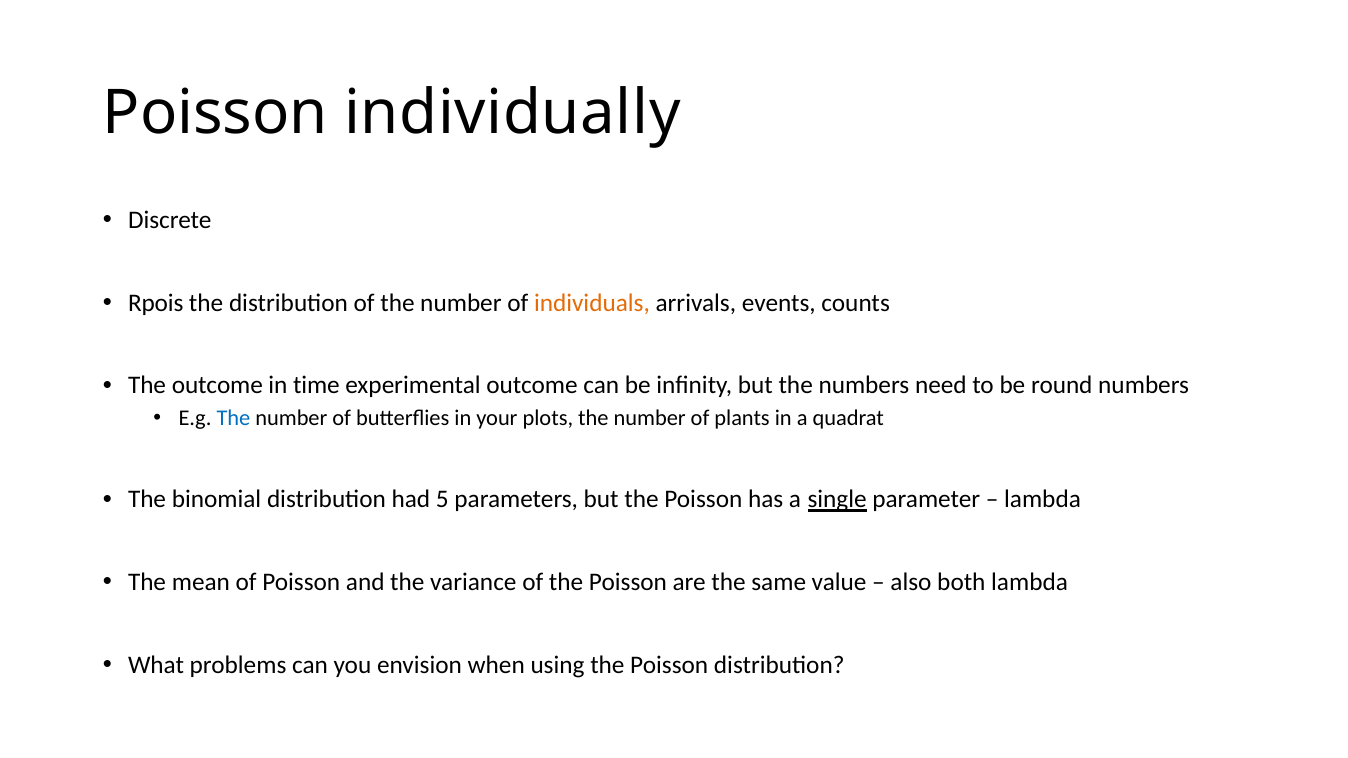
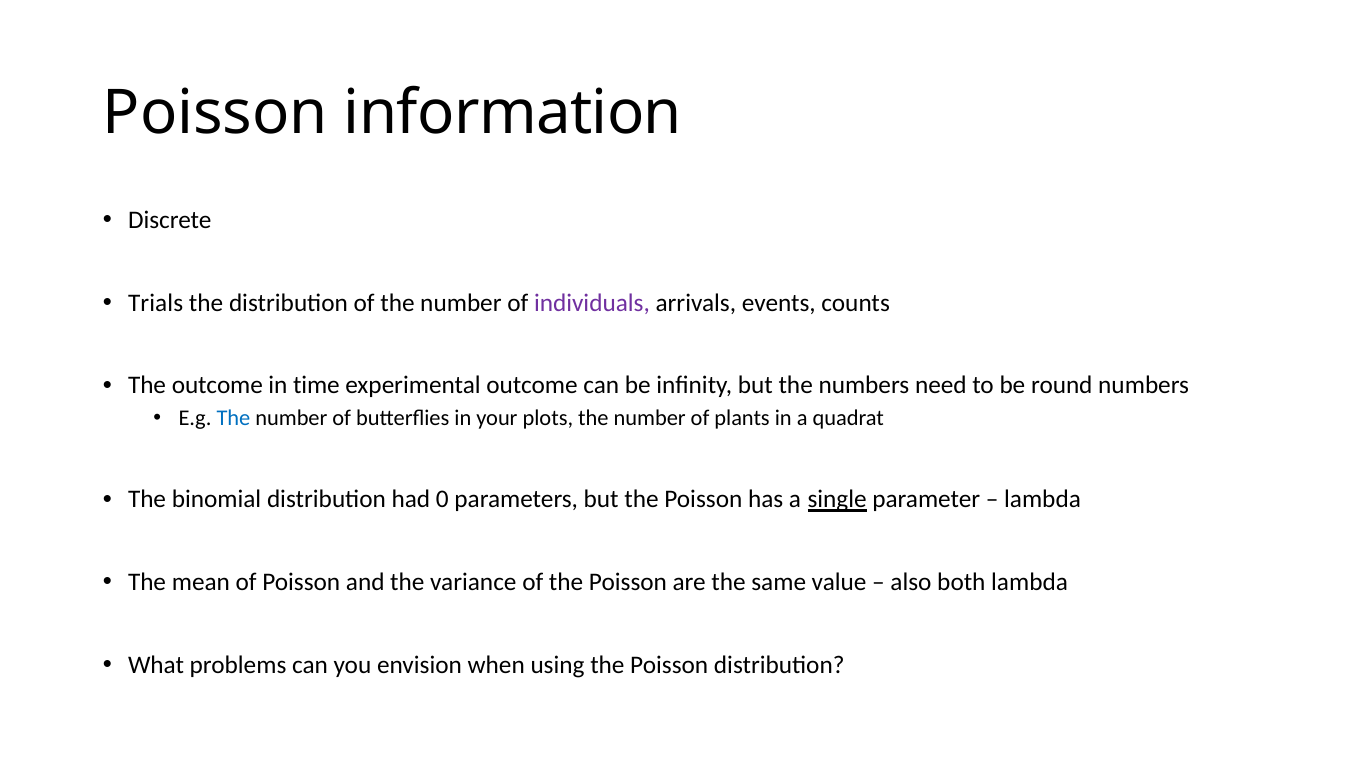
individually: individually -> information (513, 113)
Rpois: Rpois -> Trials (156, 303)
individuals colour: orange -> purple (592, 303)
5: 5 -> 0 (442, 500)
